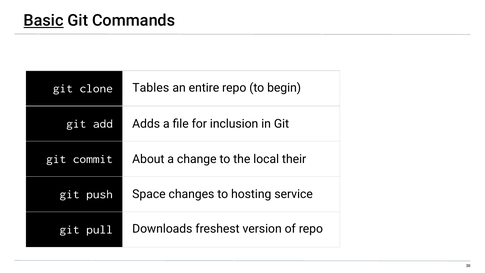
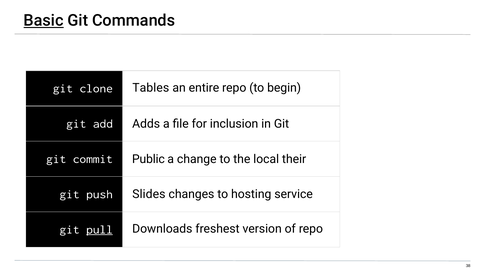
About: About -> Public (148, 159)
Space: Space -> Slides (149, 194)
pull underline: none -> present (100, 229)
